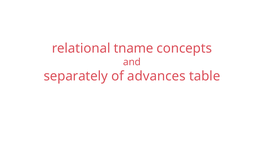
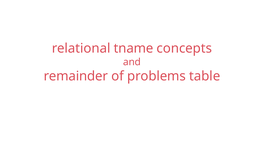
separately: separately -> remainder (76, 76)
advances: advances -> problems (156, 76)
